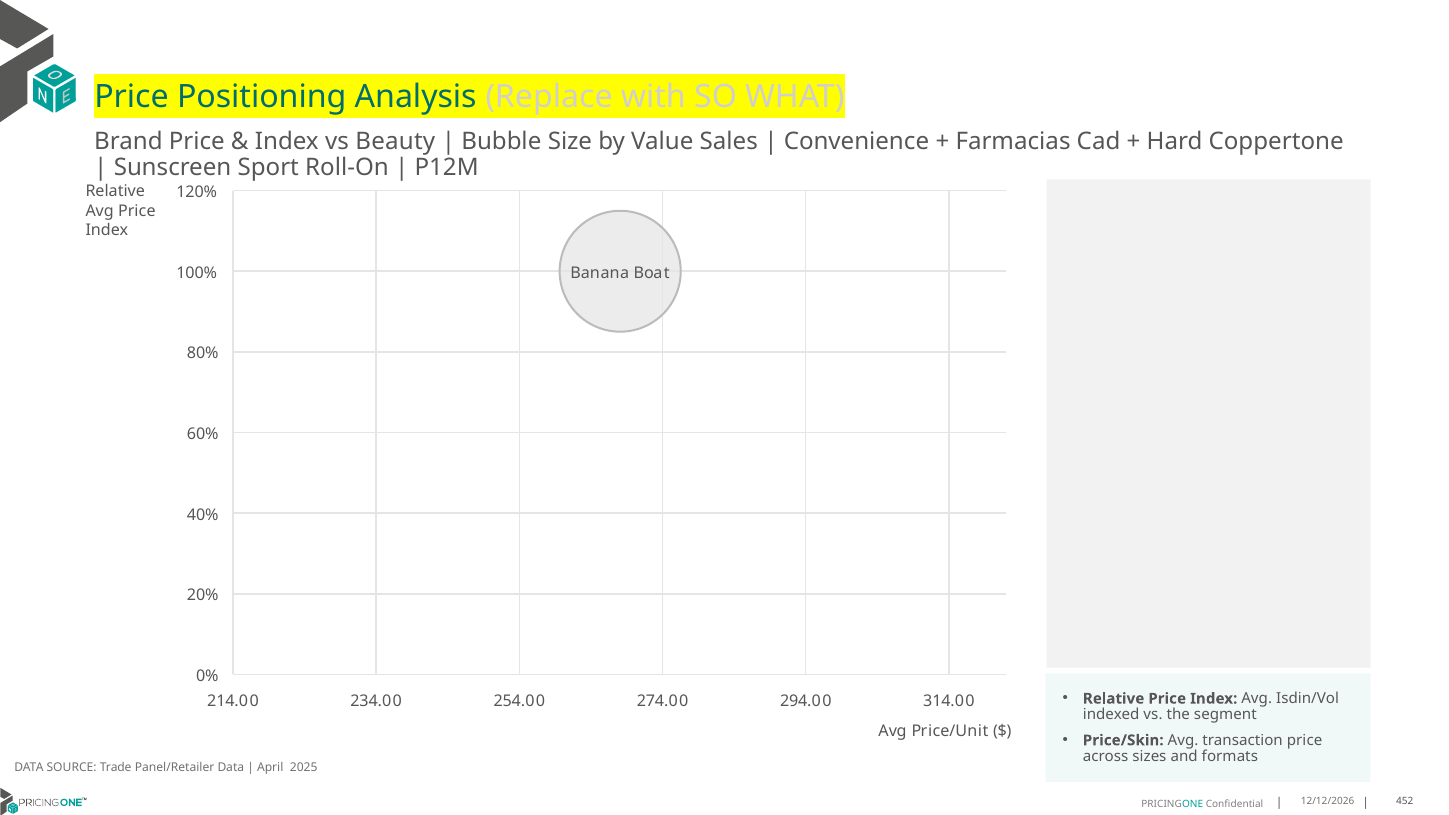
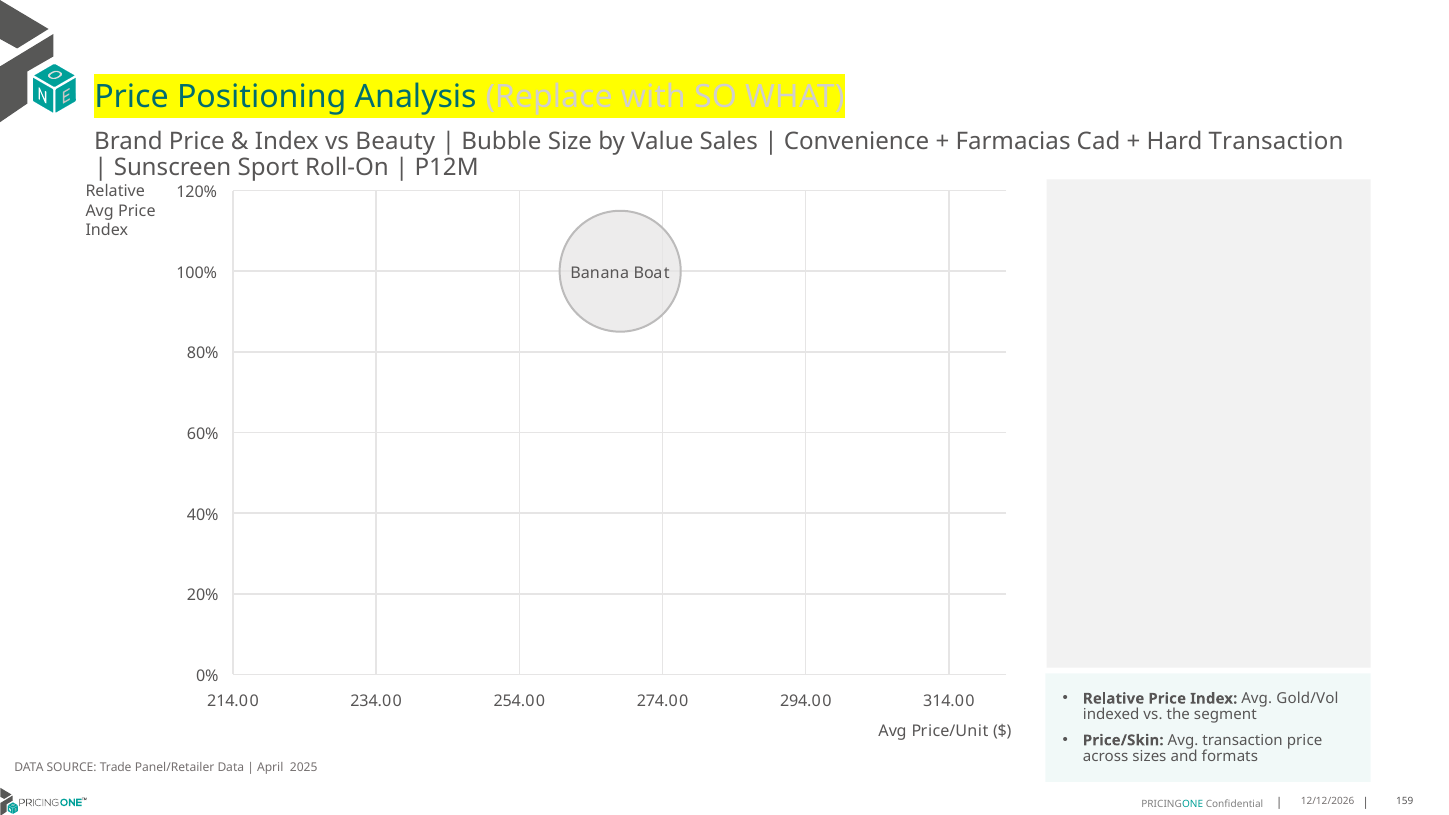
Hard Coppertone: Coppertone -> Transaction (1276, 141)
Isdin/Vol: Isdin/Vol -> Gold/Vol (1307, 699)
452: 452 -> 159 (1405, 801)
